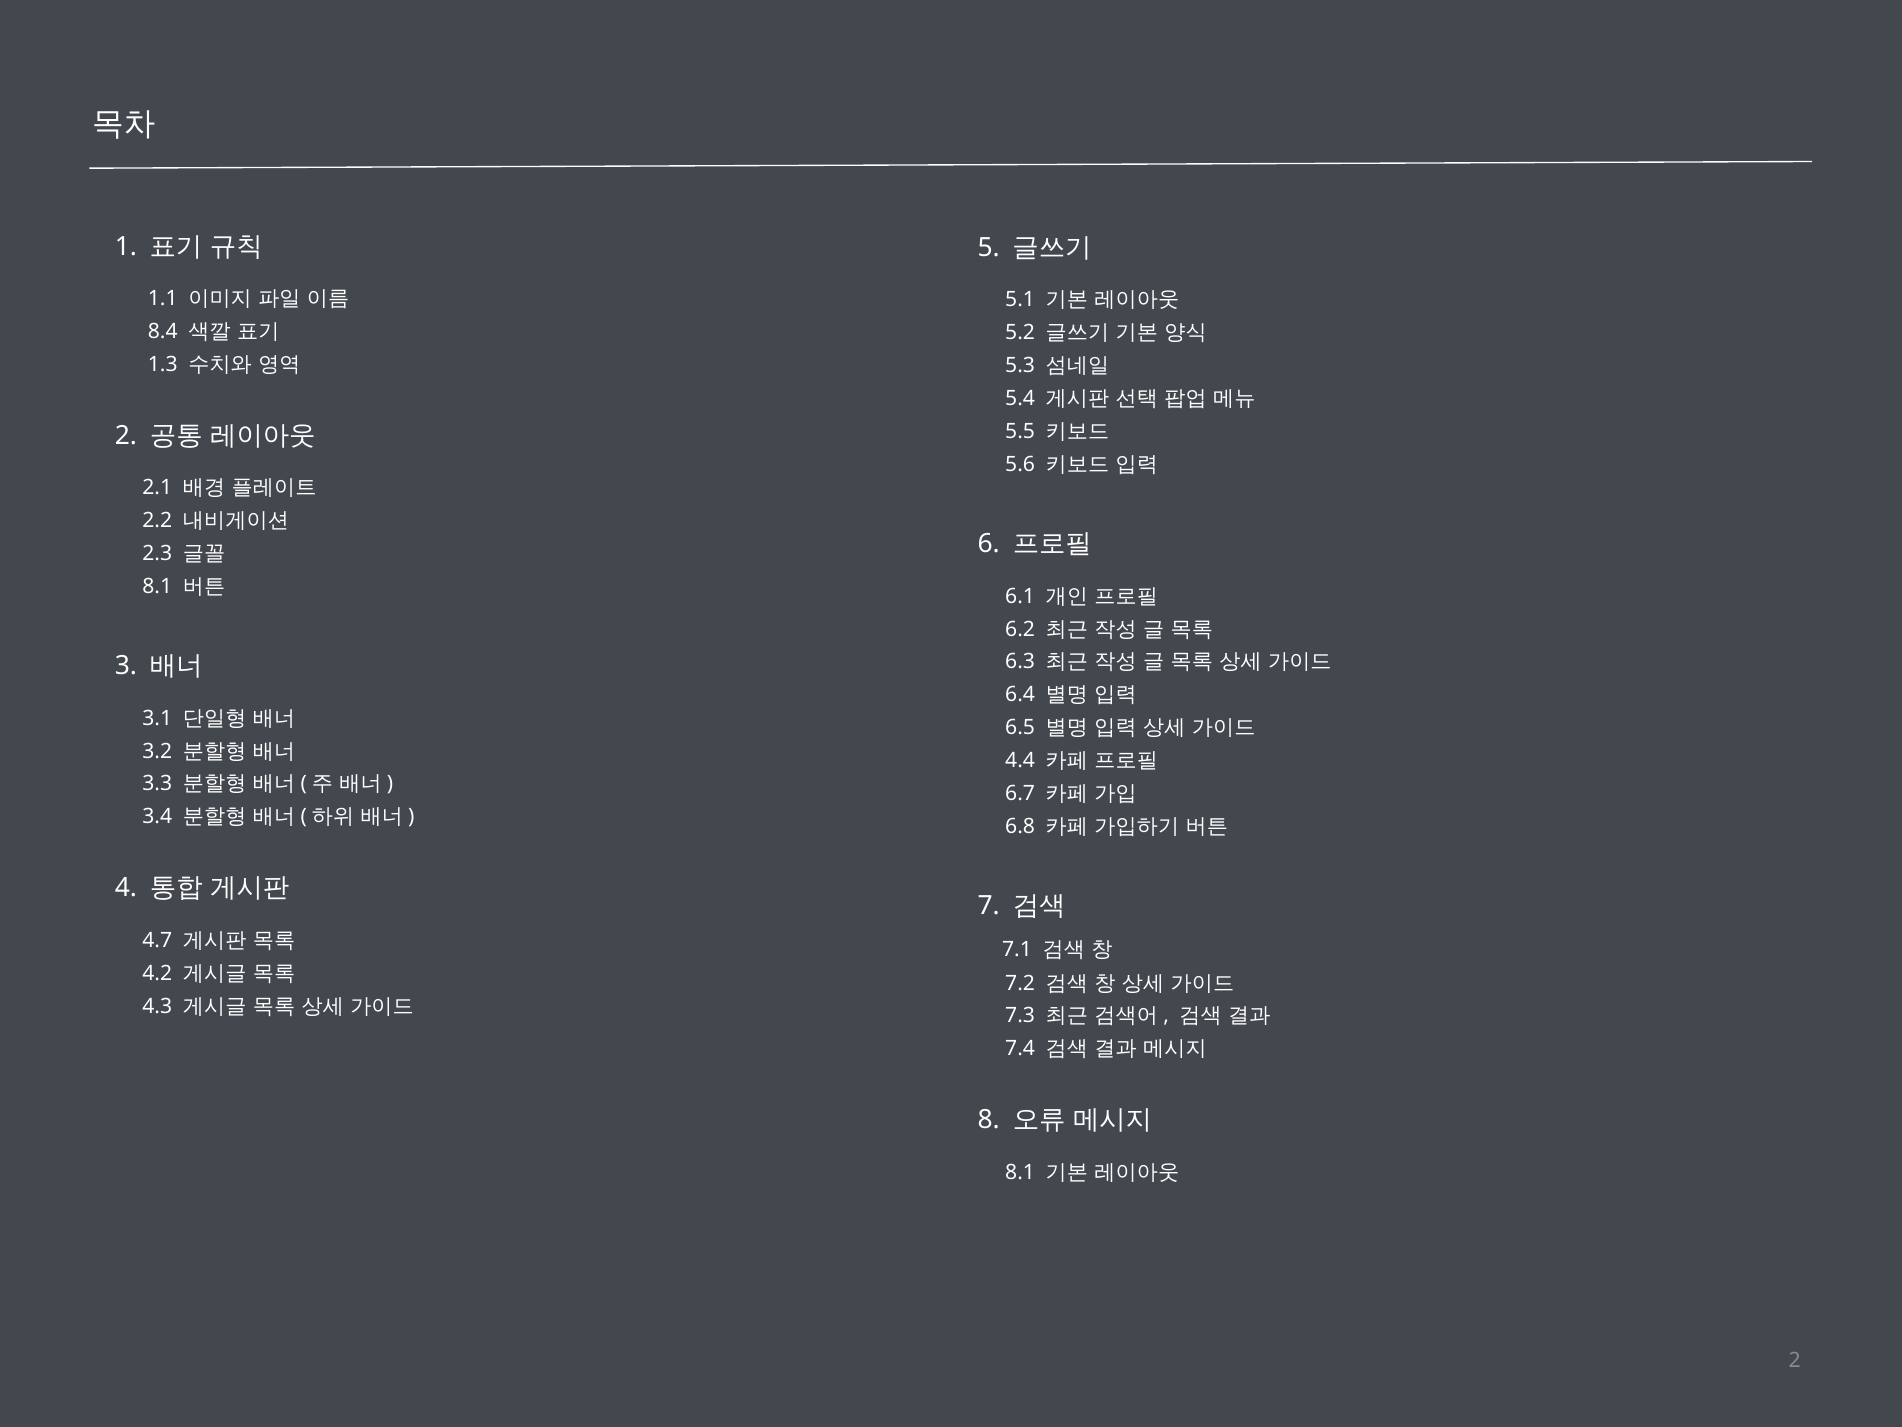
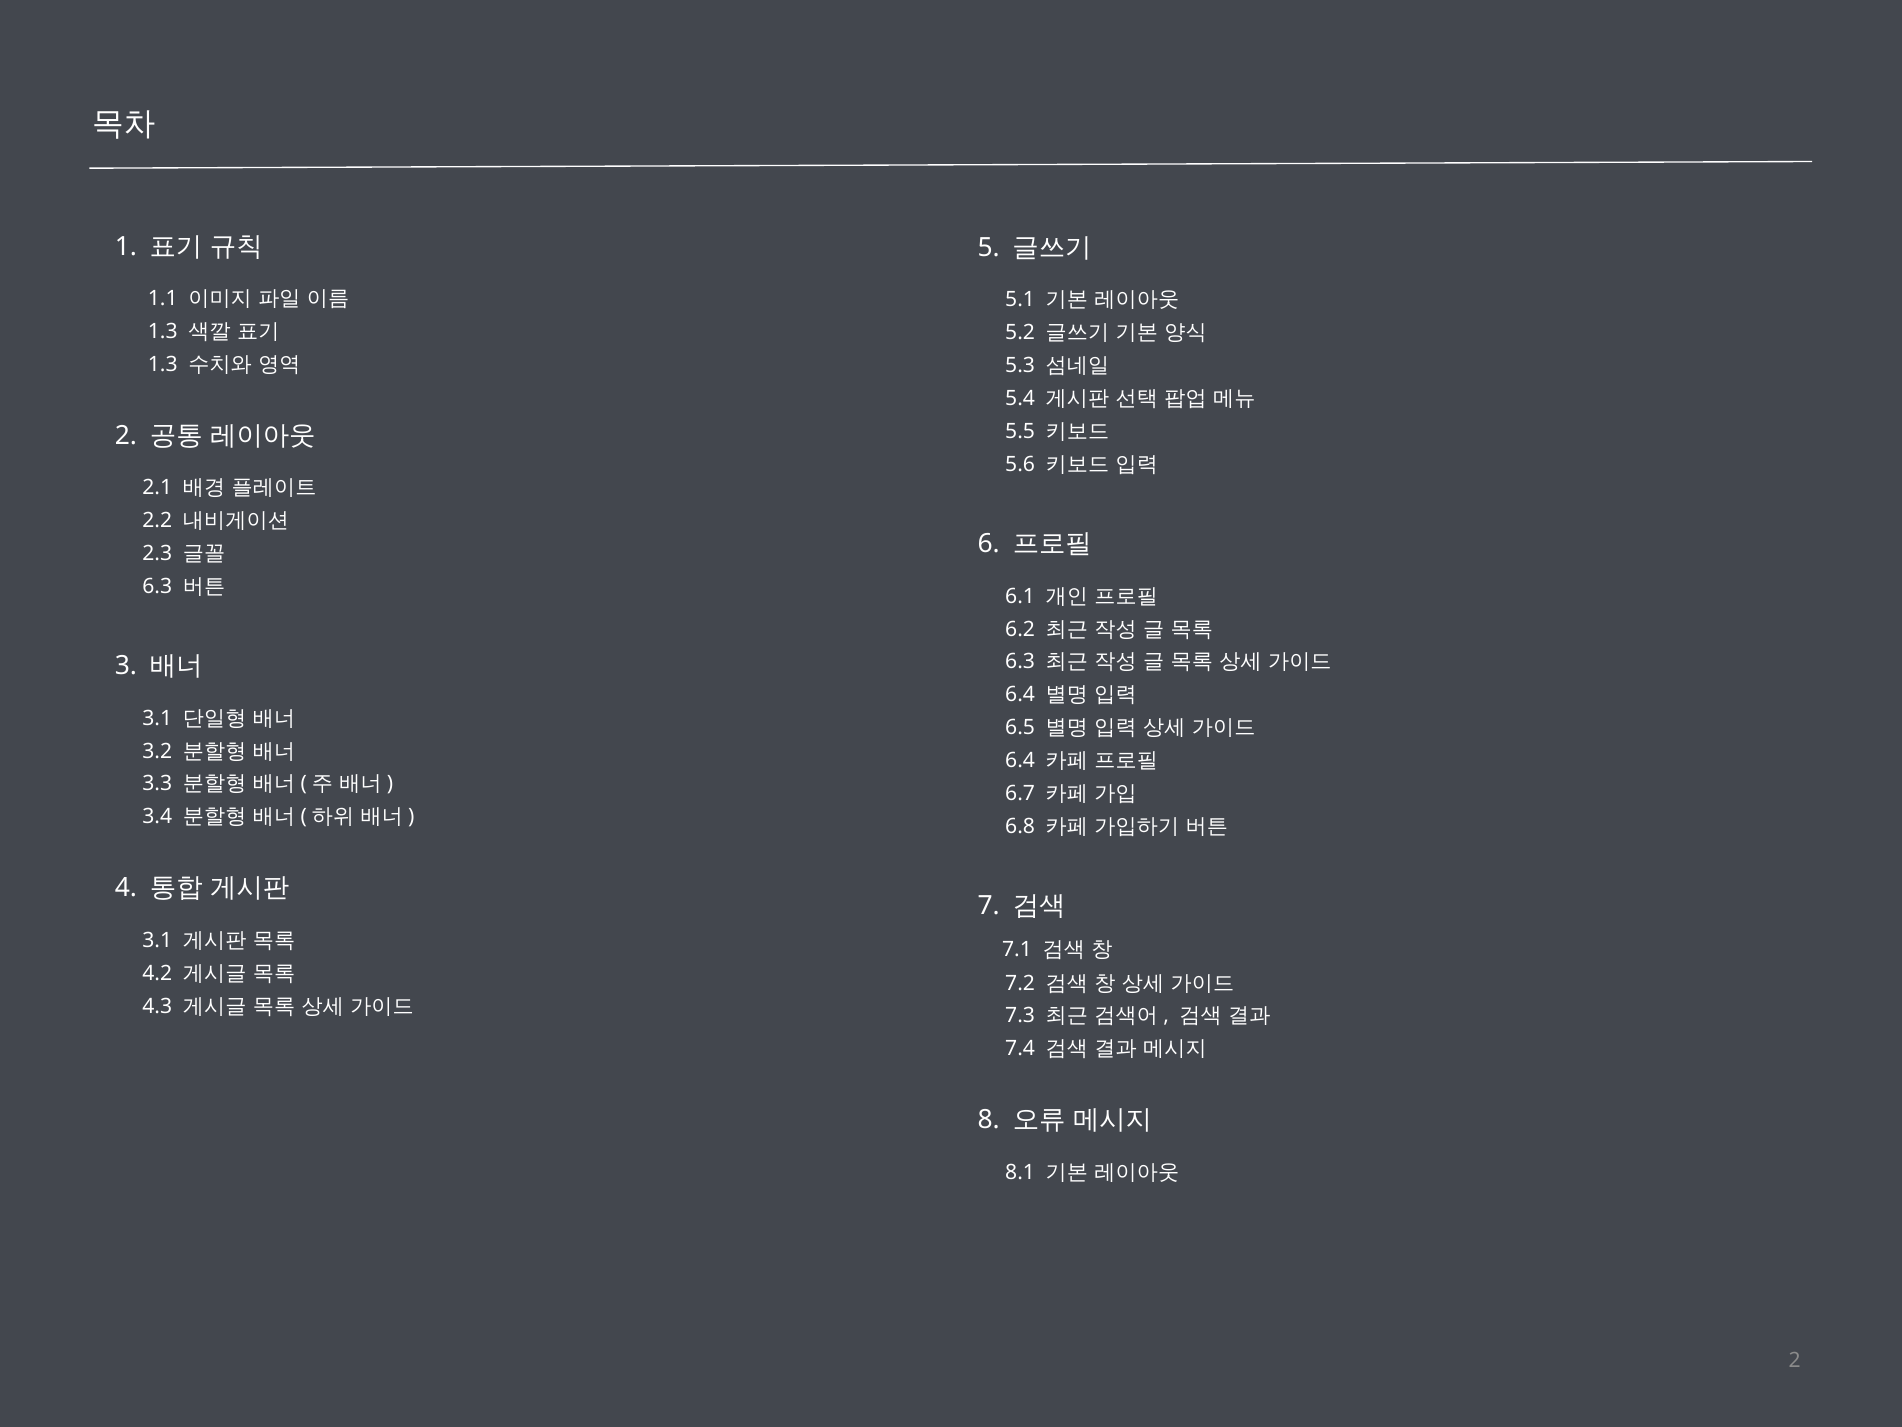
8.4: 8.4 -> 1.3 (163, 331)
8.1: 8.1 -> 6.3 (157, 586)
4.4: 4.4 -> 6.4 (1020, 760)
4.7: 4.7 -> 3.1 (157, 940)
